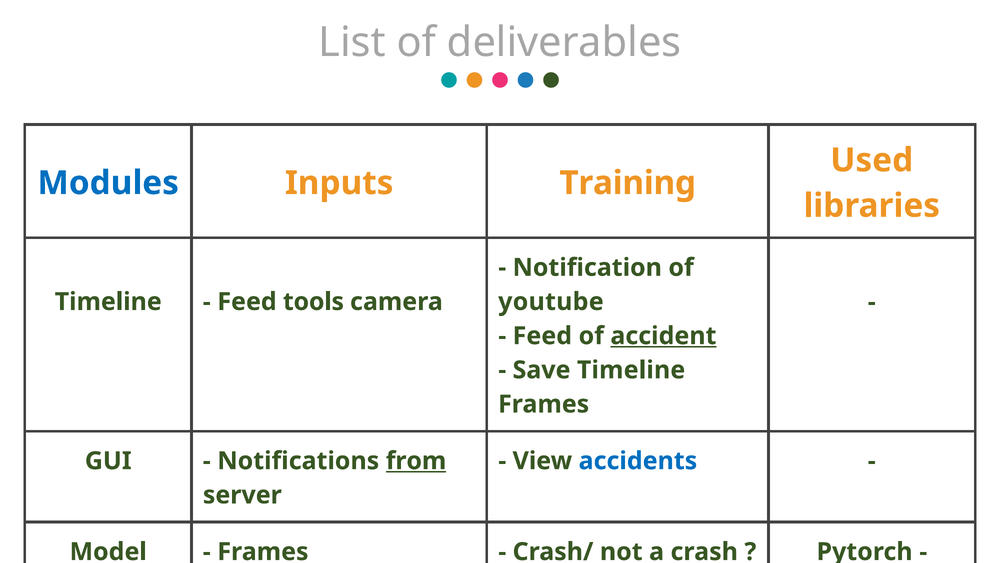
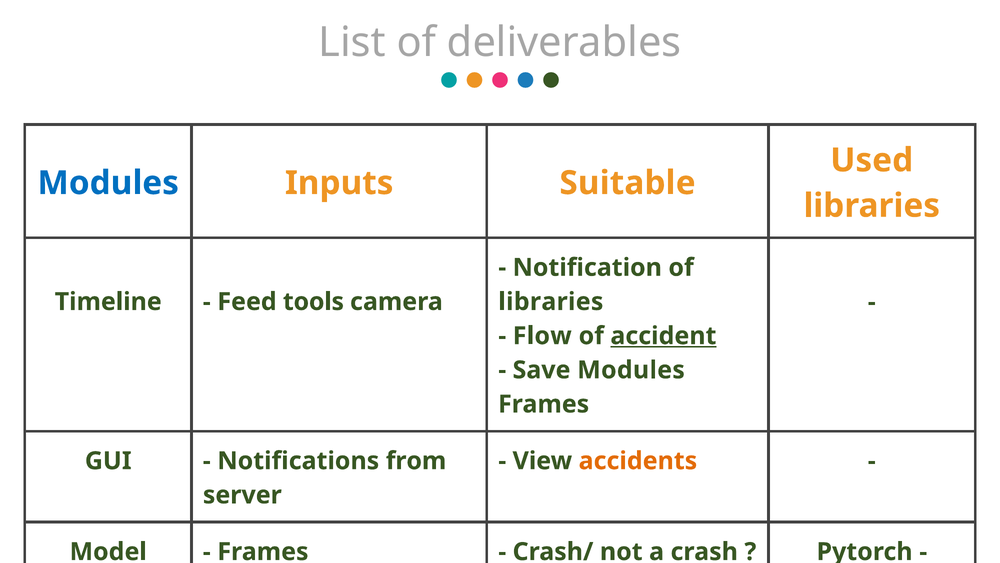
Training: Training -> Suitable (627, 183)
youtube: youtube -> libraries (551, 301)
Feed: Feed -> Flow (542, 336)
Save Timeline: Timeline -> Modules (631, 370)
from underline: present -> none (416, 461)
accidents colour: blue -> orange (638, 461)
